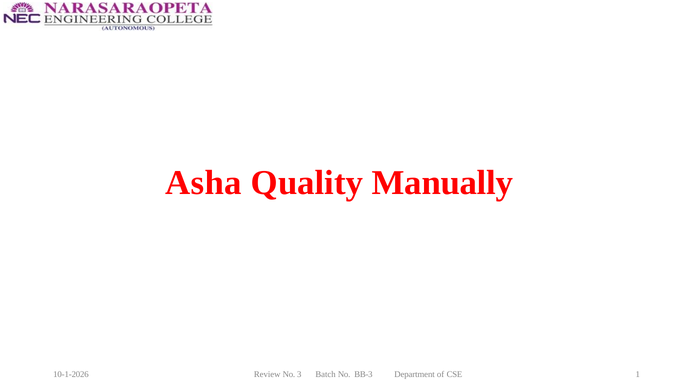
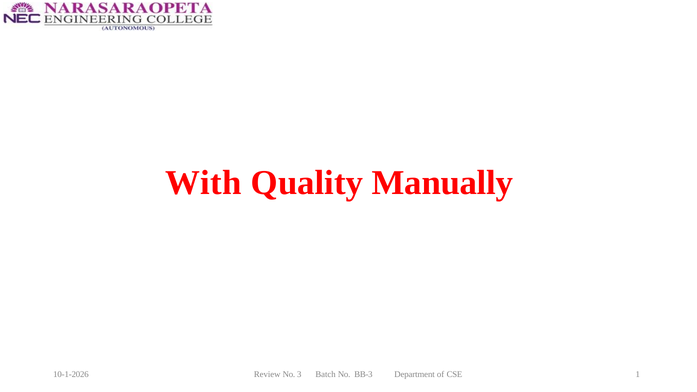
Asha: Asha -> With (203, 183)
